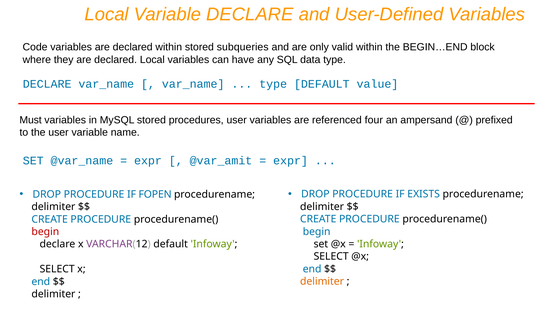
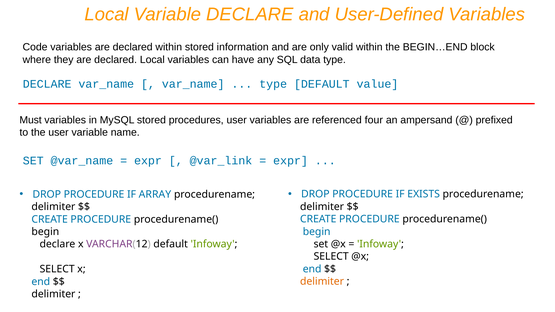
subqueries: subqueries -> information (243, 47)
@var_amit: @var_amit -> @var_link (221, 161)
FOPEN: FOPEN -> ARRAY (155, 194)
begin colour: red -> black (45, 232)
